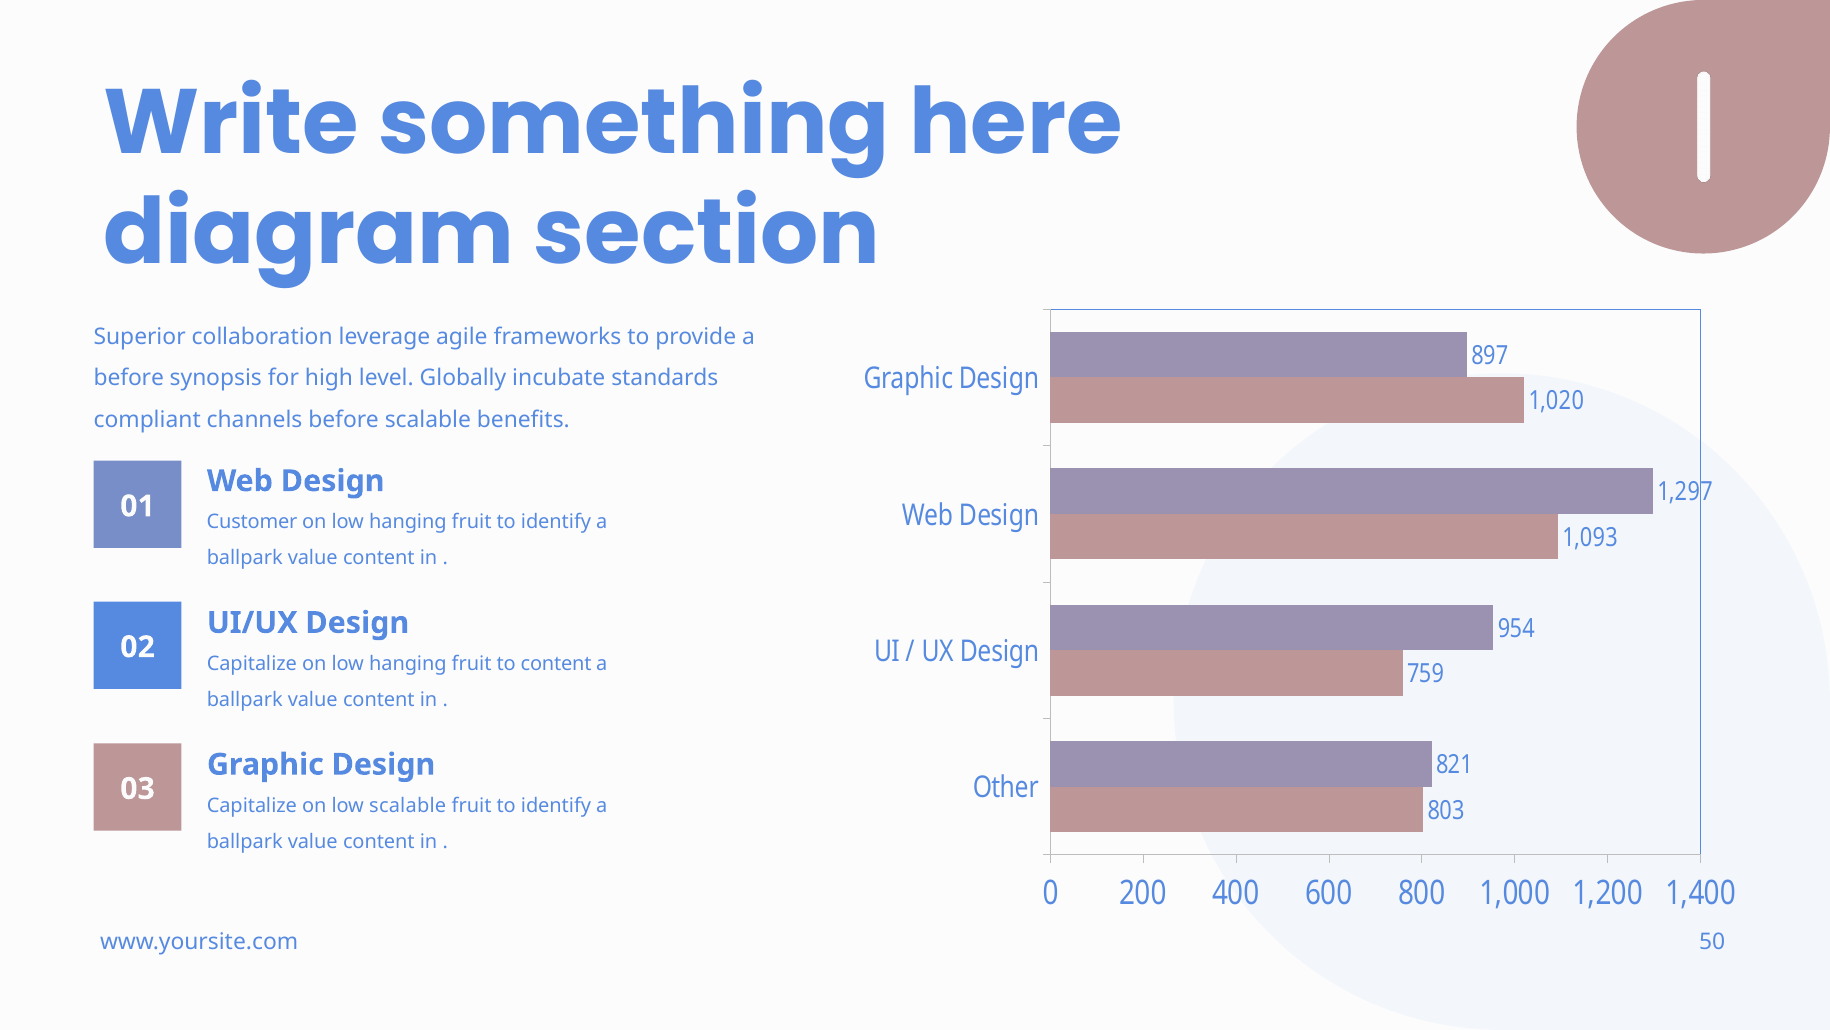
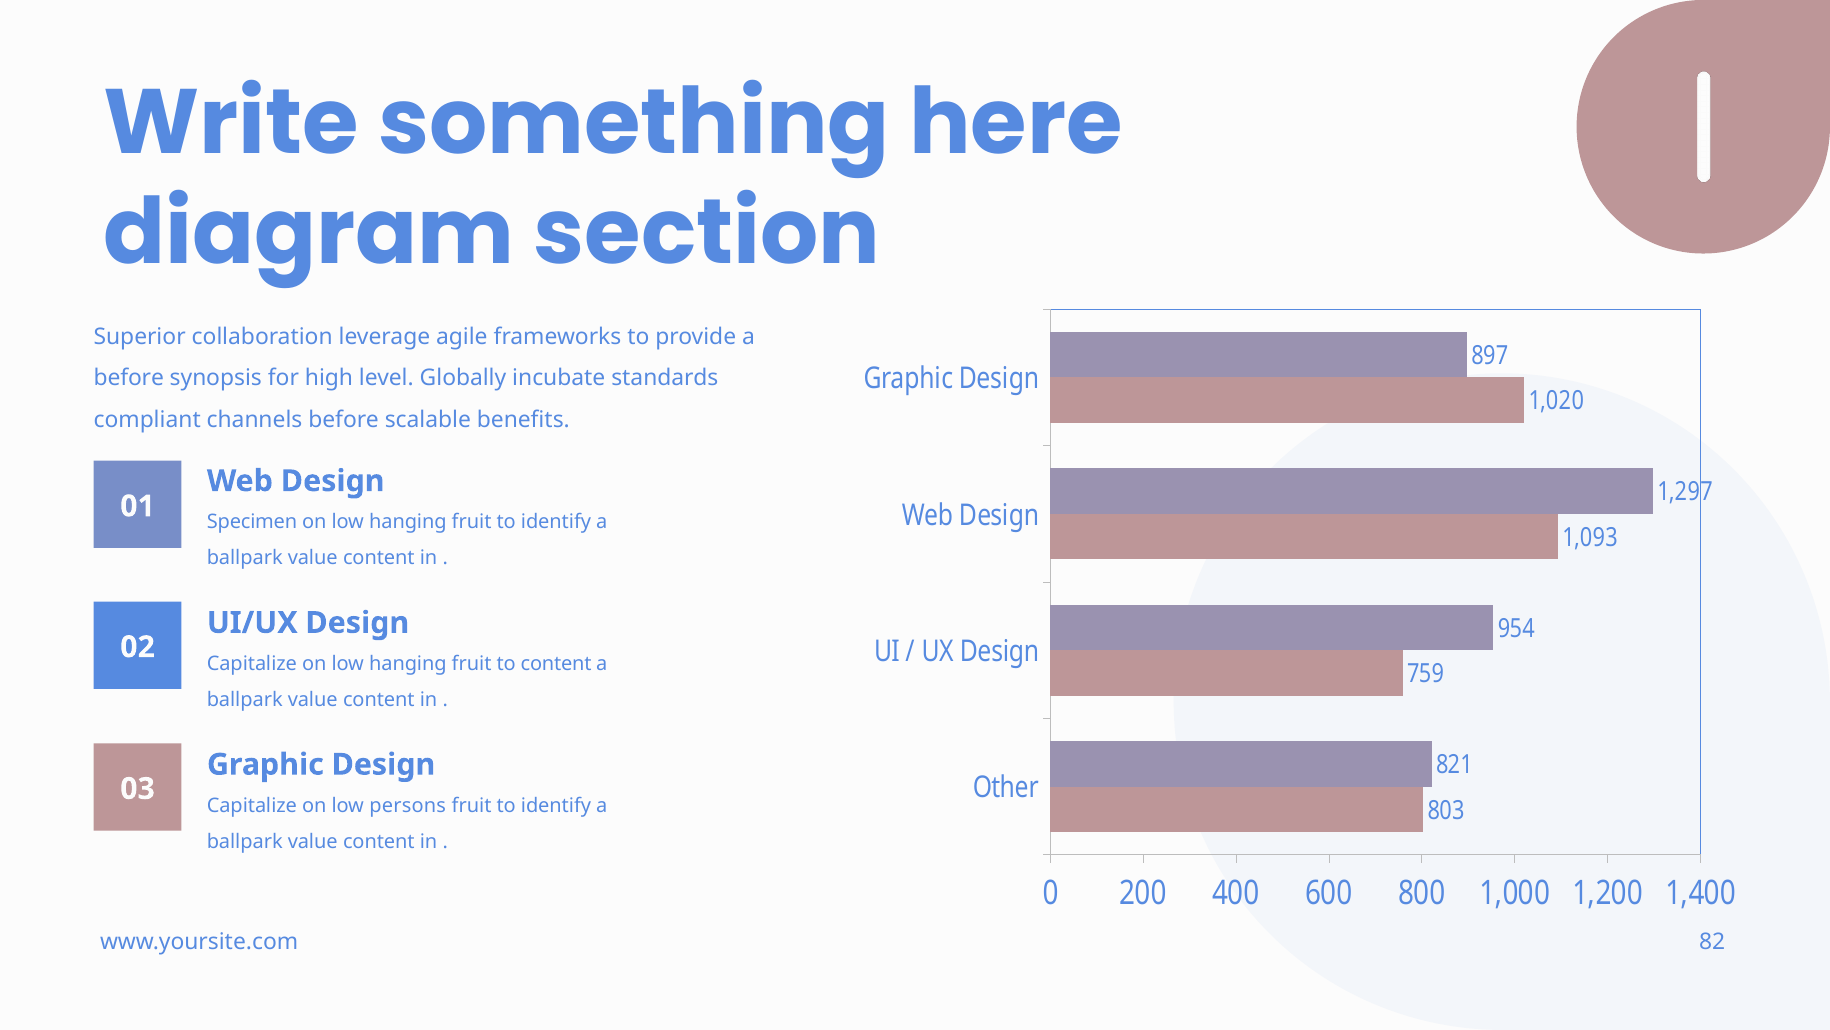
Customer: Customer -> Specimen (252, 522)
low scalable: scalable -> persons (408, 805)
50: 50 -> 82 (1712, 941)
